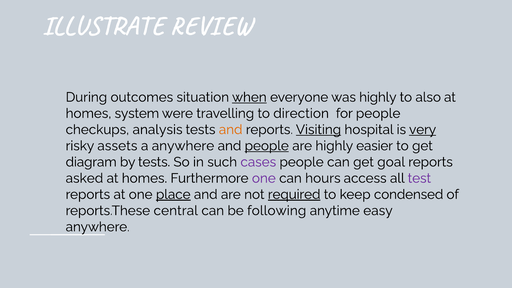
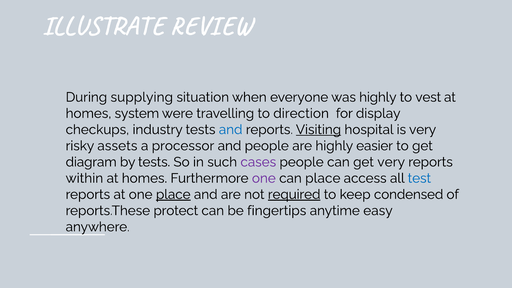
outcomes: outcomes -> supplying (142, 97)
when underline: present -> none (249, 97)
also: also -> vest (428, 97)
for people: people -> display (378, 113)
analysis: analysis -> industry (158, 130)
and colour: orange -> blue (231, 130)
very underline: present -> none (423, 130)
a anywhere: anywhere -> processor (183, 146)
people underline: present -> none (267, 146)
get goal: goal -> very (391, 162)
asked: asked -> within (84, 178)
can hours: hours -> place (323, 178)
test colour: purple -> blue (419, 178)
central: central -> protect (176, 211)
following: following -> fingertips (277, 211)
